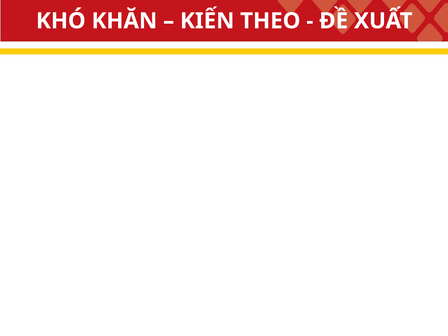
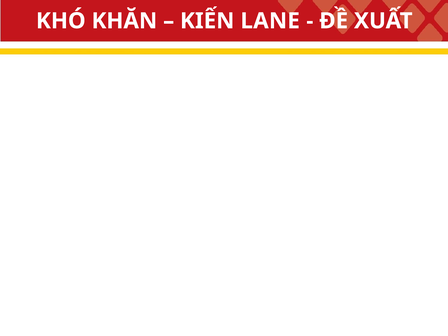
THEO: THEO -> LANE (270, 21)
